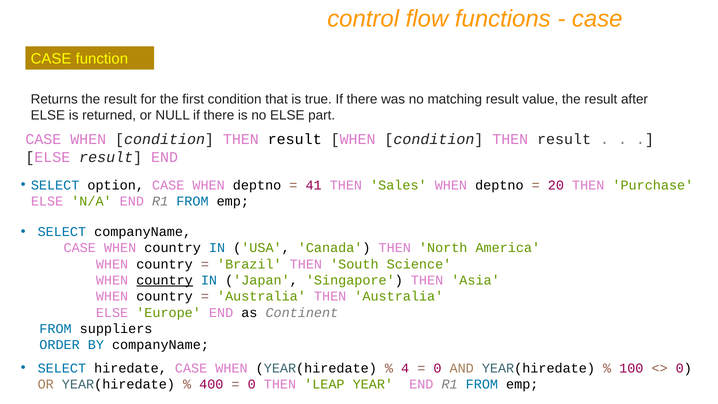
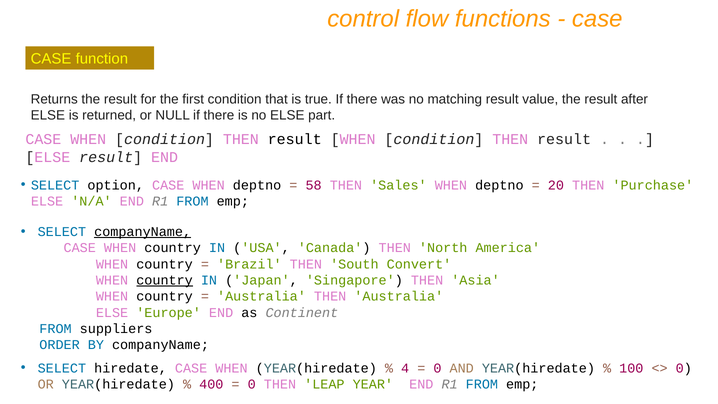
41: 41 -> 58 (314, 185)
companyName underline: none -> present (143, 232)
Science: Science -> Convert (419, 264)
